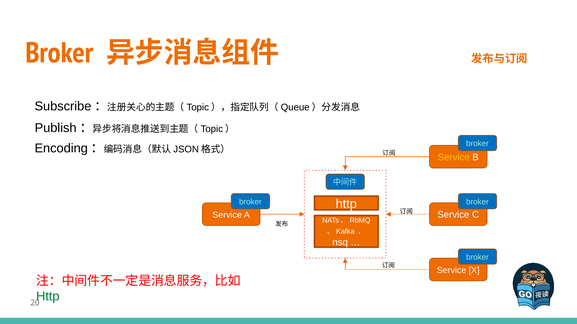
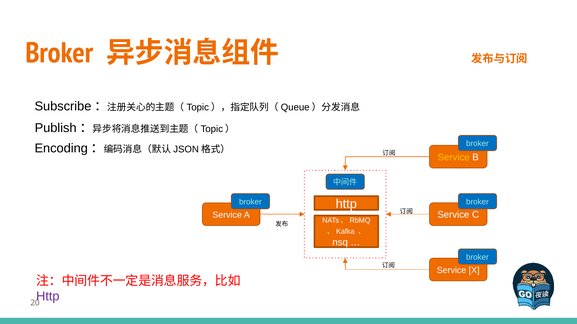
Http colour: green -> purple (48, 297)
